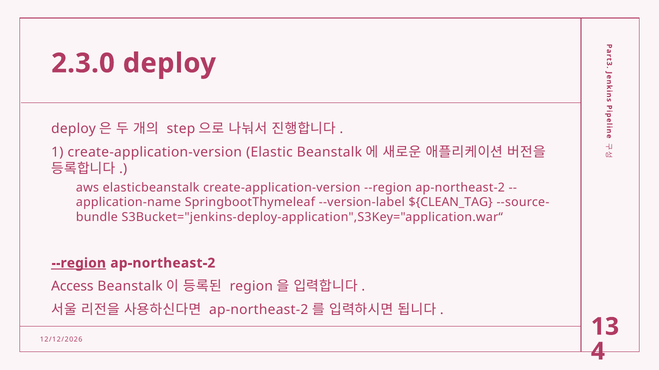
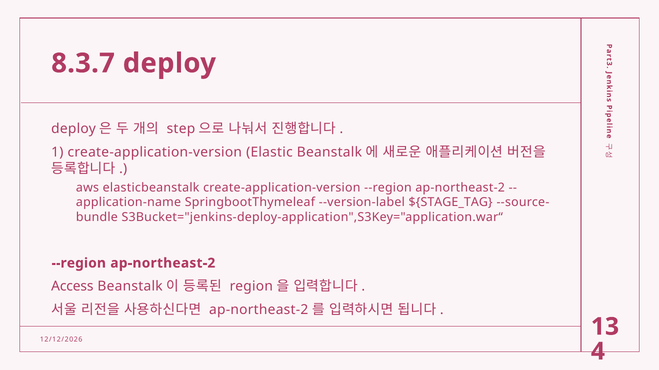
2.3.0: 2.3.0 -> 8.3.7 (83, 63)
${CLEAN_TAG: ${CLEAN_TAG -> ${STAGE_TAG (451, 203)
--region underline: present -> none (79, 264)
